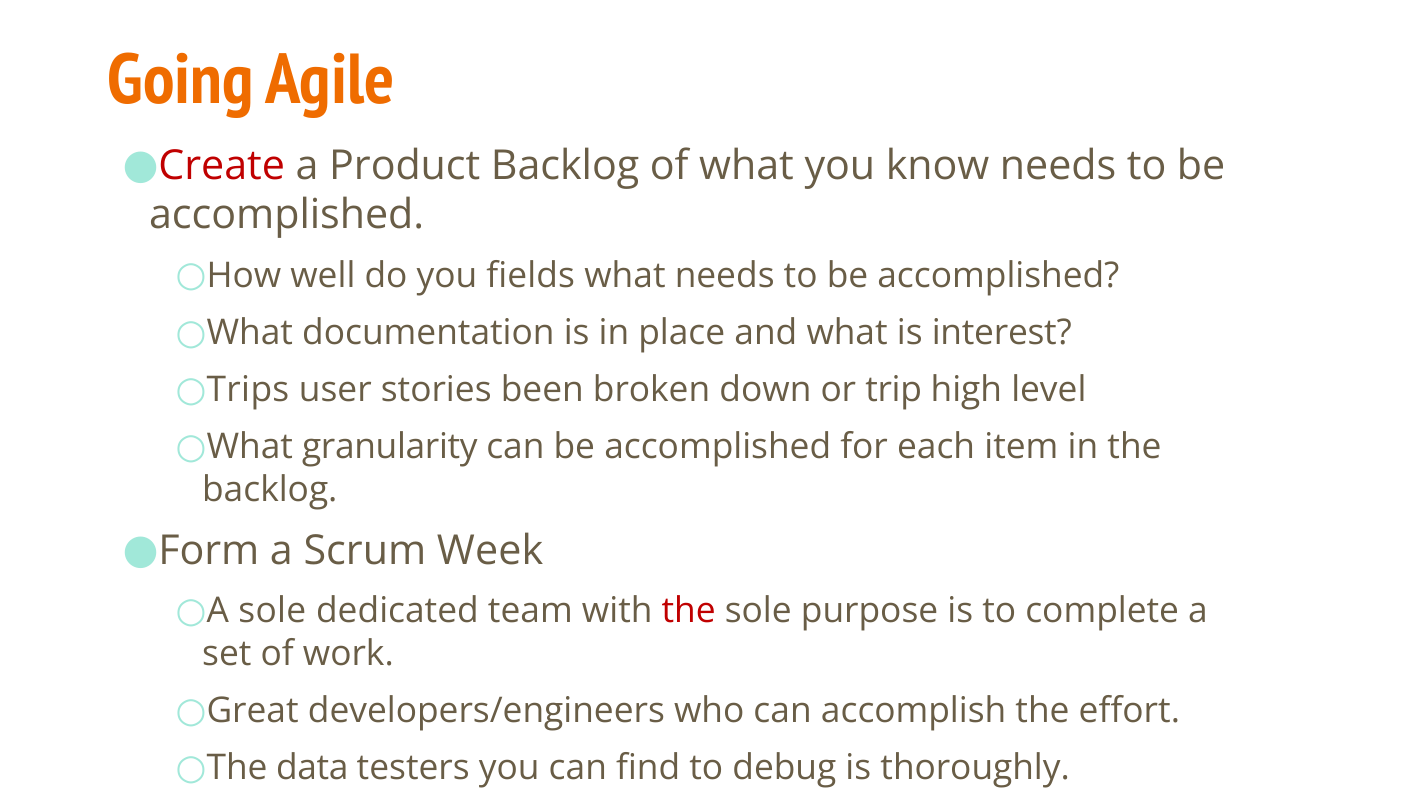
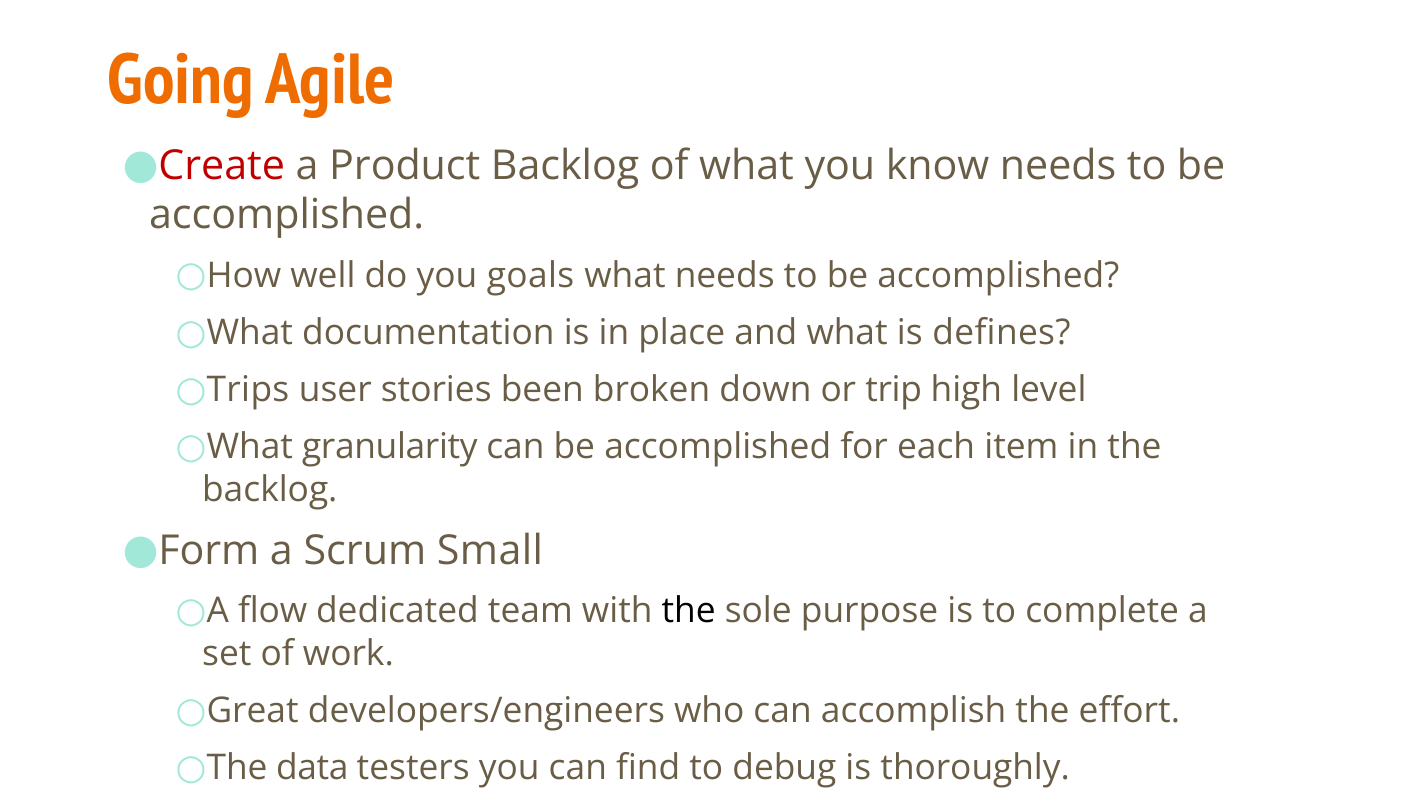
fields: fields -> goals (531, 275)
interest: interest -> defines (1002, 332)
Week: Week -> Small (490, 550)
A sole: sole -> flow (273, 611)
the colour: red -> black (689, 611)
